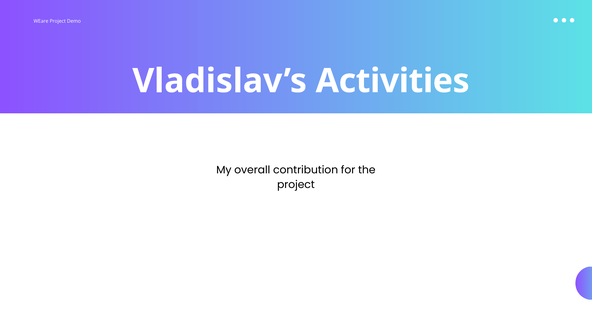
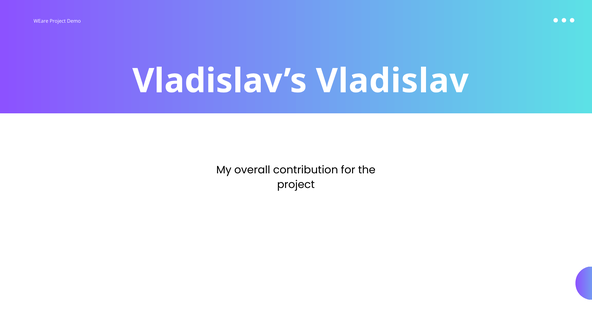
Activities: Activities -> Vladislav (392, 81)
